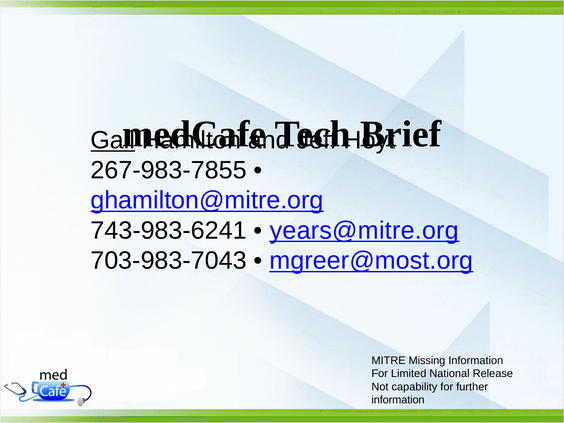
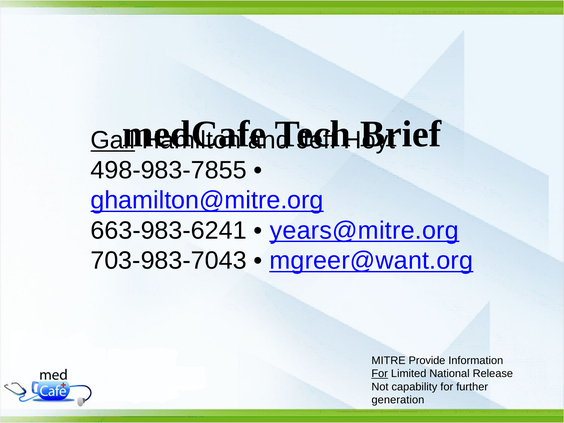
267-983-7855: 267-983-7855 -> 498-983-7855 (169, 170)
743-983-6241: 743-983-6241 -> 663-983-6241 (169, 230)
mgreer@most.org: mgreer@most.org -> mgreer@want.org (371, 261)
Missing: Missing -> Provide (427, 360)
For underline: none -> present (380, 374)
information: information -> generation (398, 400)
